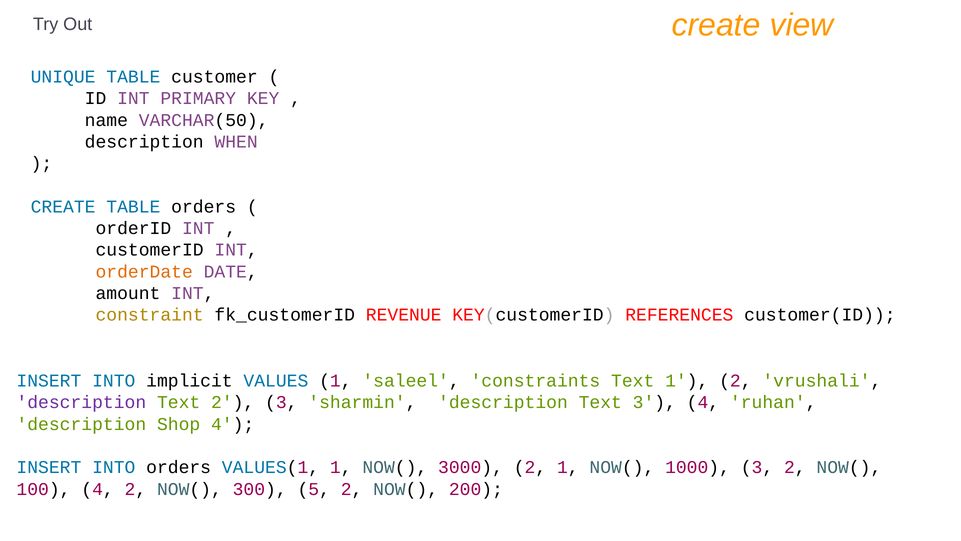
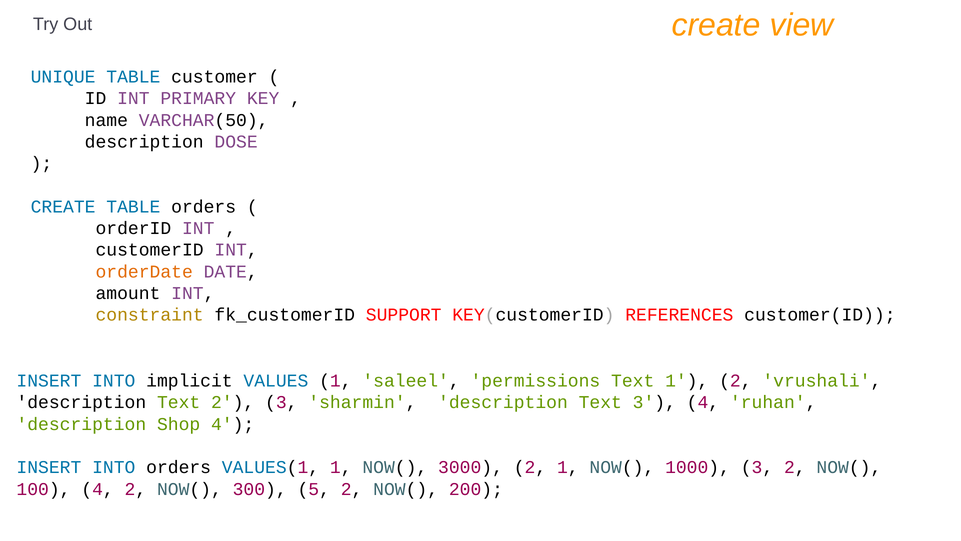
WHEN: WHEN -> DOSE (236, 142)
REVENUE: REVENUE -> SUPPORT (404, 315)
constraints: constraints -> permissions (535, 381)
description colour: purple -> black (81, 402)
